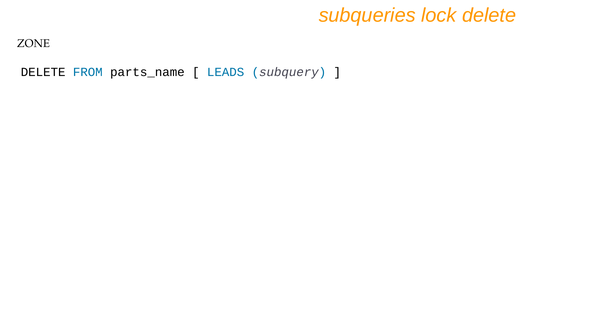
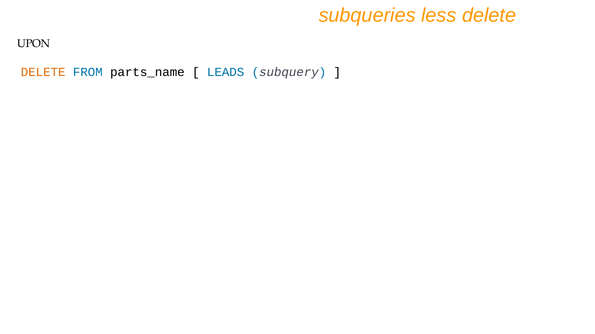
lock: lock -> less (439, 15)
ZONE: ZONE -> UPON (34, 43)
DELETE colour: black -> orange (43, 72)
